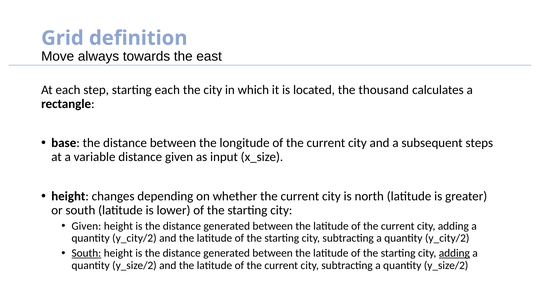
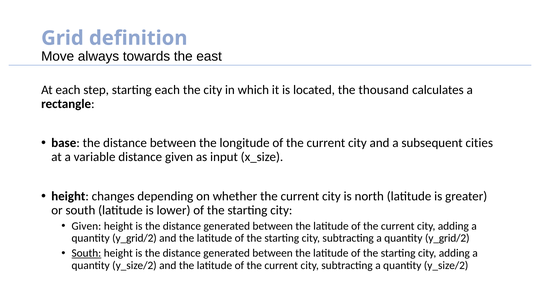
steps: steps -> cities (479, 143)
y_city/2: y_city/2 -> y_grid/2 (134, 238)
subtracting a quantity y_city/2: y_city/2 -> y_grid/2 (447, 238)
adding underline: present -> none (454, 253)
